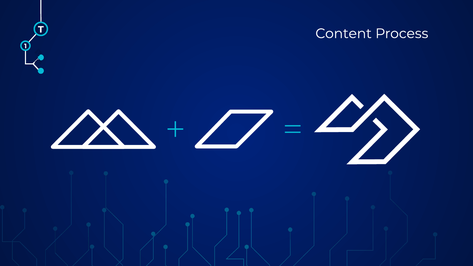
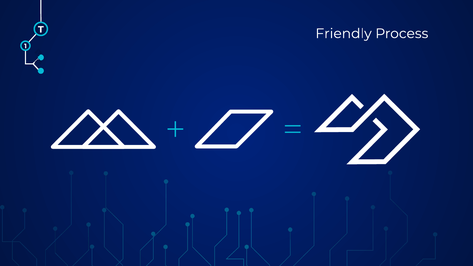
Content: Content -> Friendly (344, 34)
